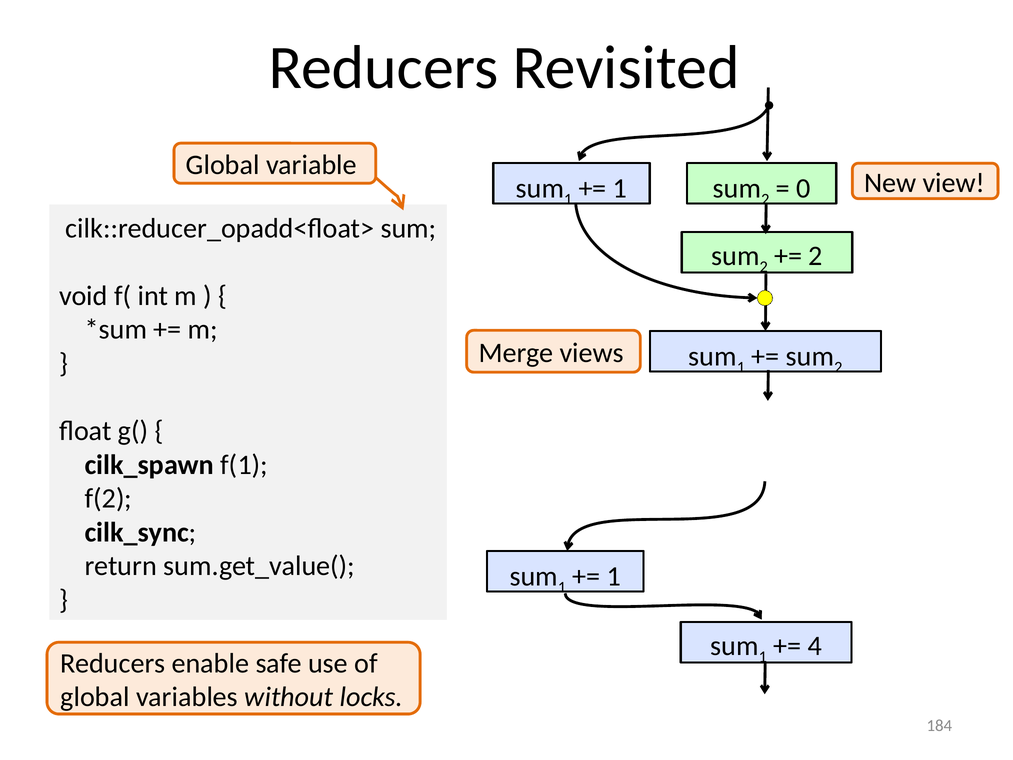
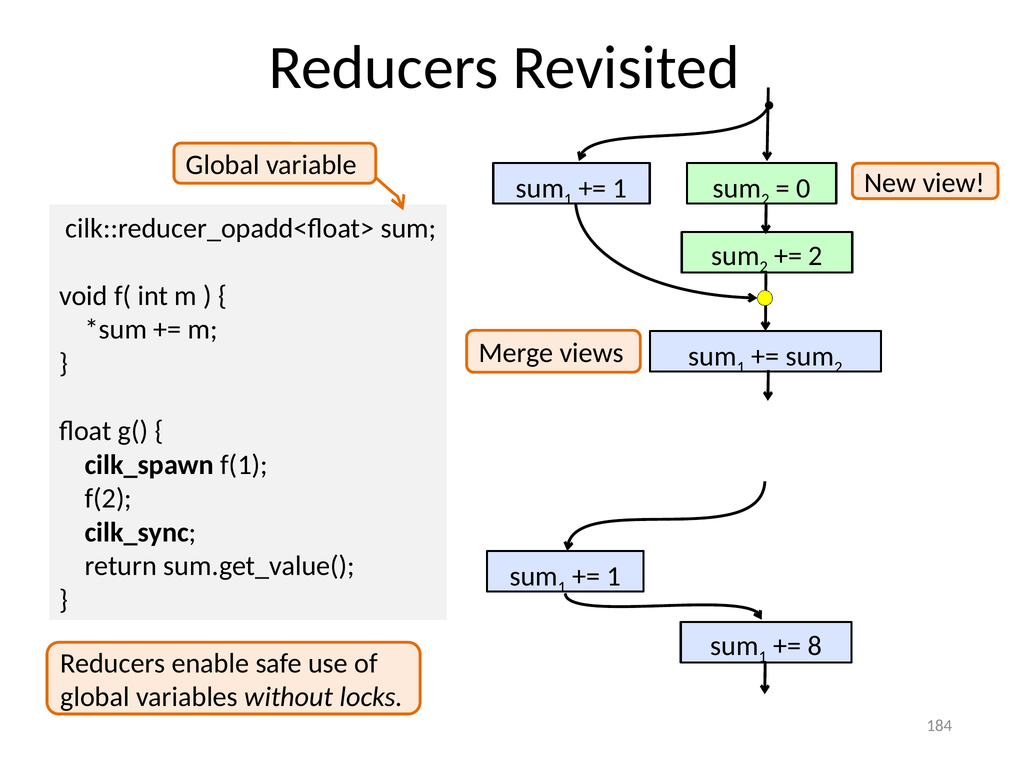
4: 4 -> 8 (815, 646)
